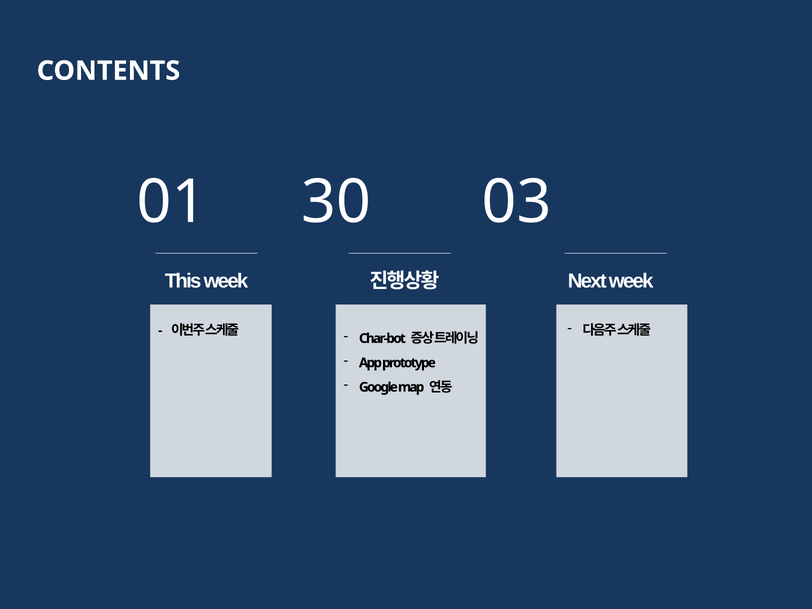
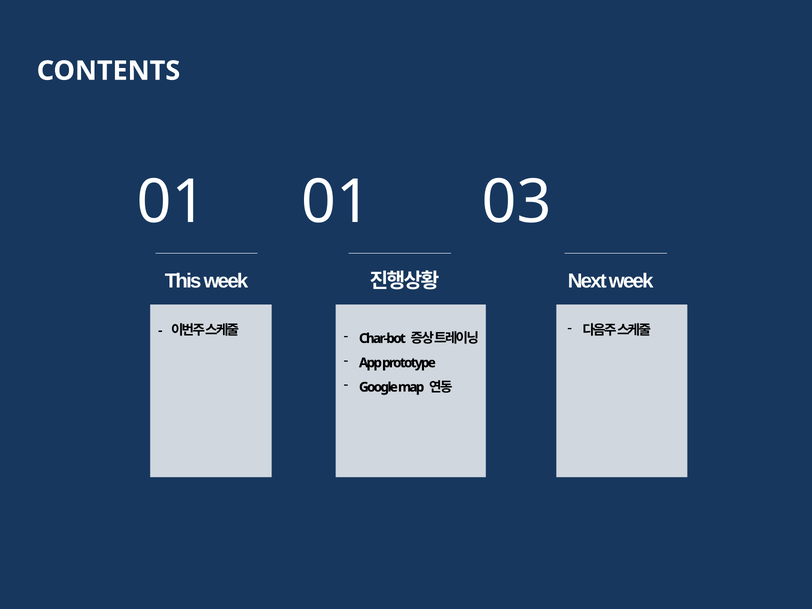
01 30: 30 -> 01 (336, 202)
